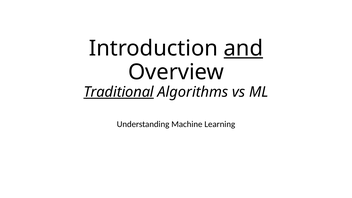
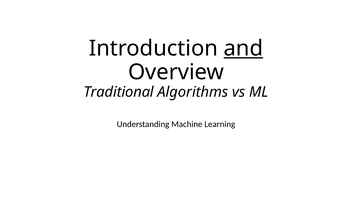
Traditional underline: present -> none (119, 92)
